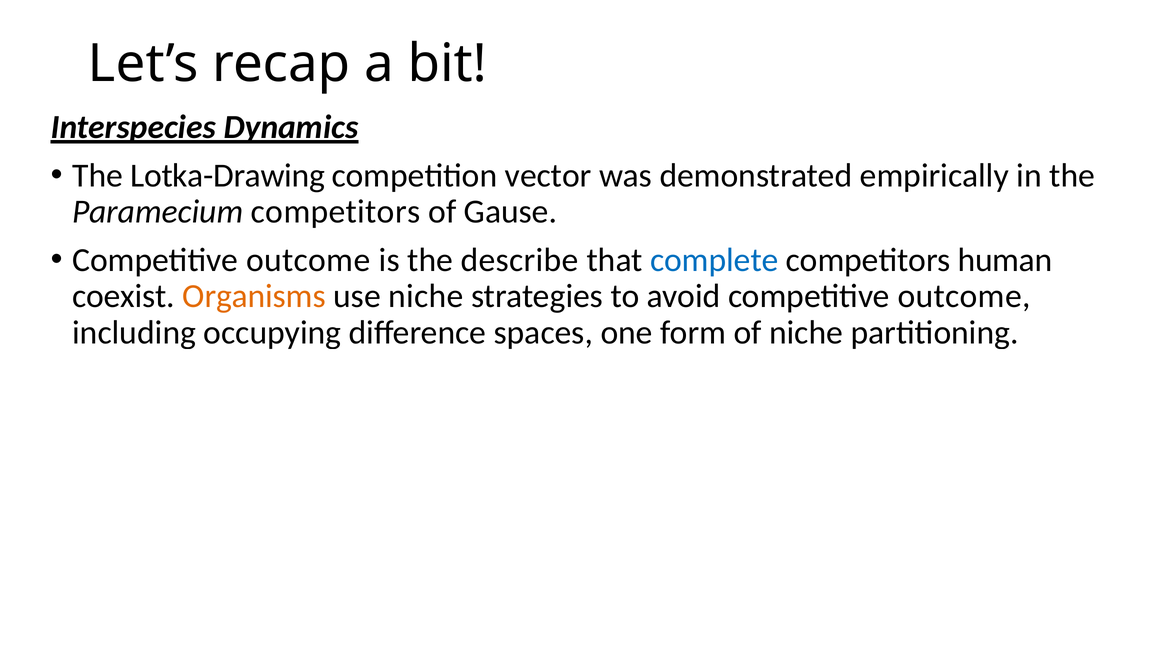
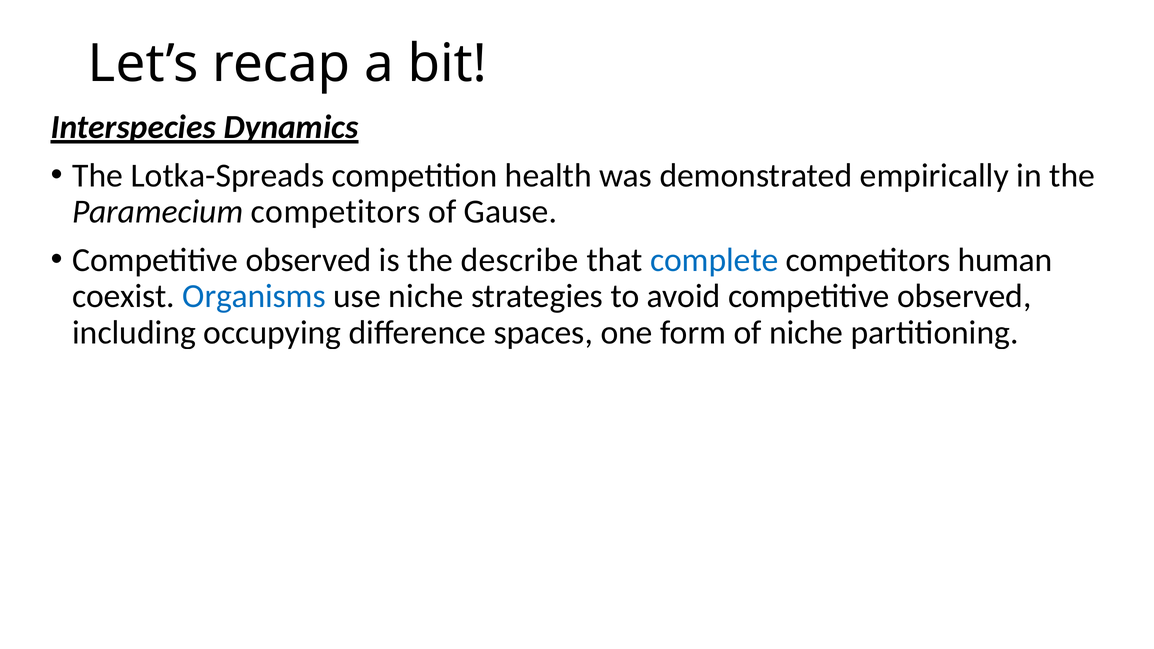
Lotka-Drawing: Lotka-Drawing -> Lotka-Spreads (227, 176)
vector: vector -> health (548, 176)
outcome: outcome -> observed (308, 260)
Organisms colour: orange -> blue (254, 296)
avoid competitive outcome: outcome -> observed (964, 296)
